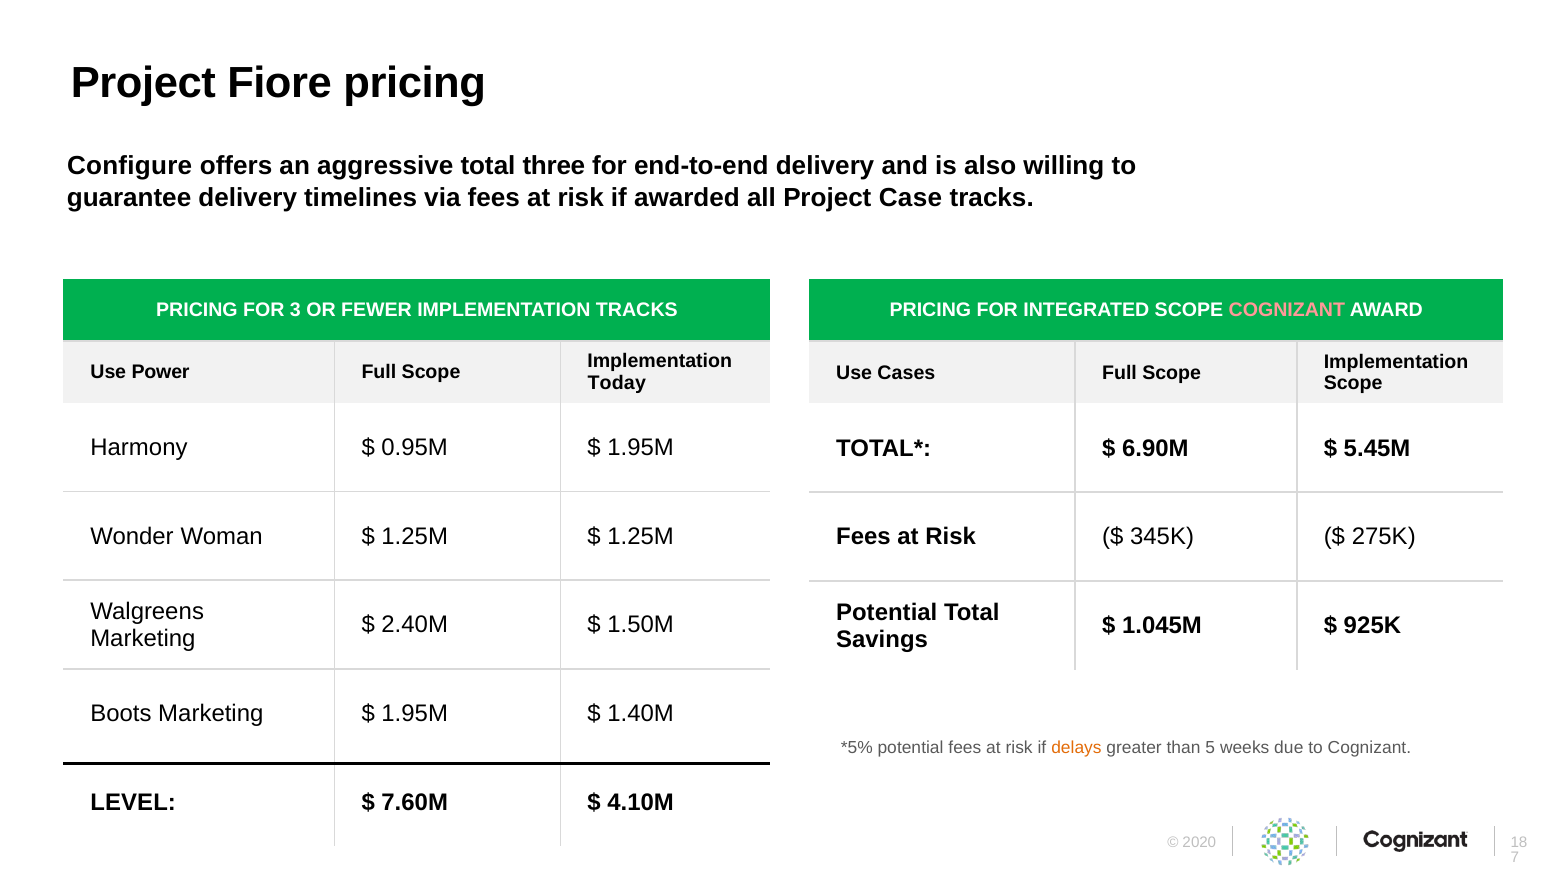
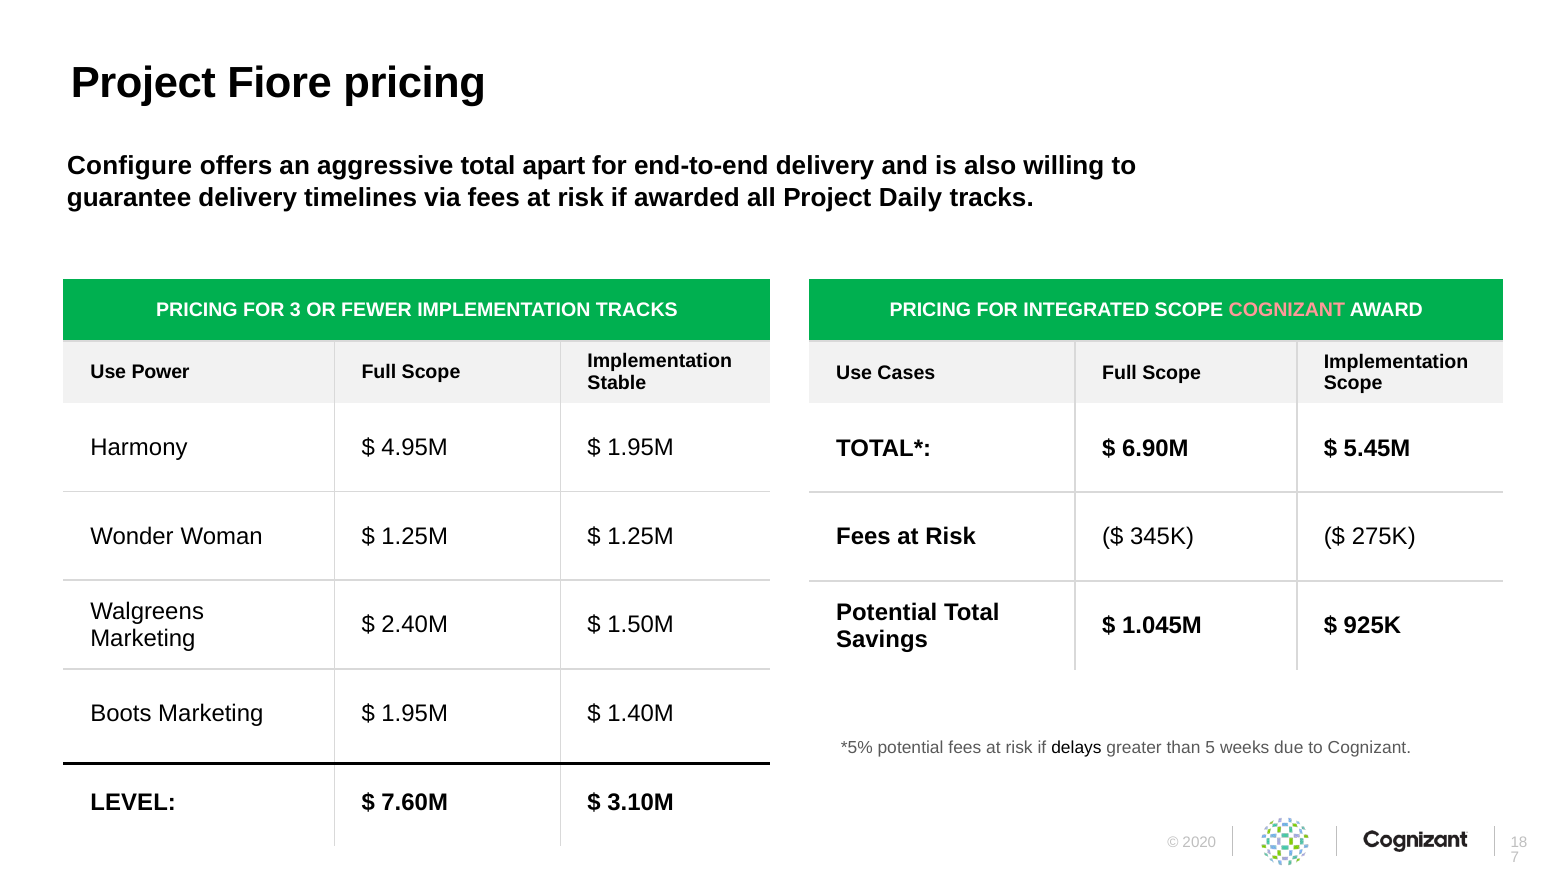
three: three -> apart (554, 166)
Case: Case -> Daily (910, 198)
Today: Today -> Stable (617, 383)
0.95M: 0.95M -> 4.95M (415, 448)
delays colour: orange -> black (1076, 748)
4.10M: 4.10M -> 3.10M (641, 802)
